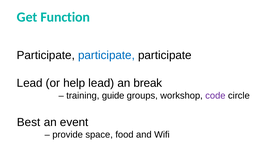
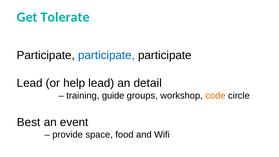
Function: Function -> Tolerate (65, 17)
break: break -> detail (148, 83)
code colour: purple -> orange (215, 96)
